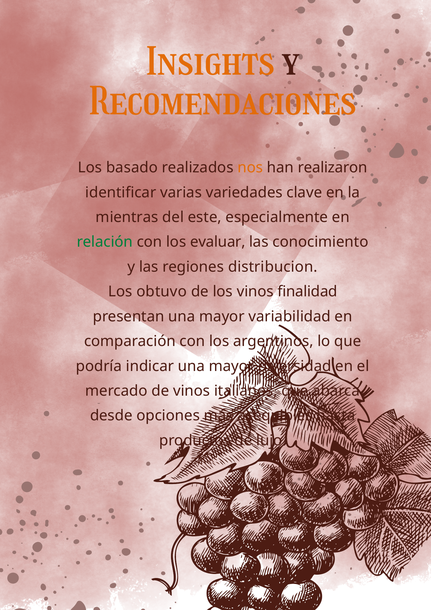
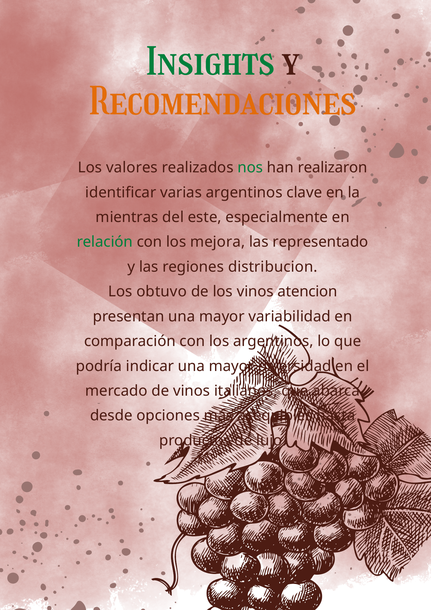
Insights colour: orange -> green (211, 62)
basado: basado -> valores (132, 168)
nos colour: orange -> green (250, 168)
varias variedades: variedades -> argentinos (244, 192)
evaluar: evaluar -> mejora (218, 242)
conocimiento: conocimiento -> representado (320, 242)
finalidad: finalidad -> atencion (307, 292)
